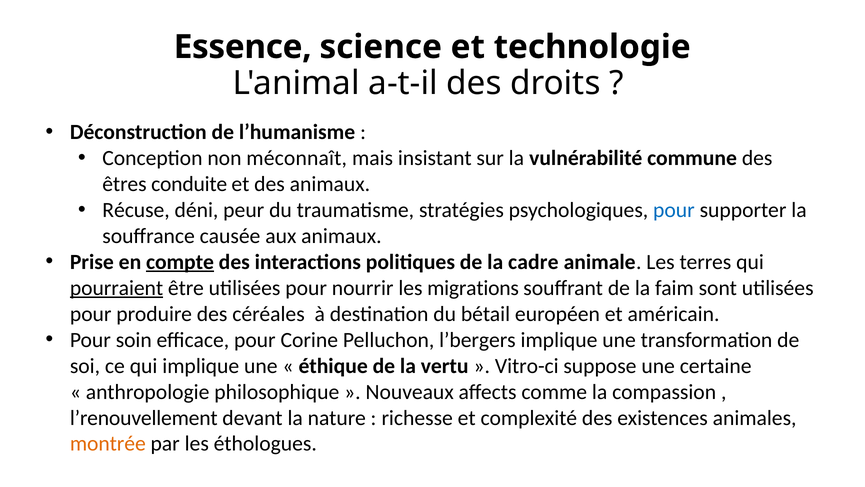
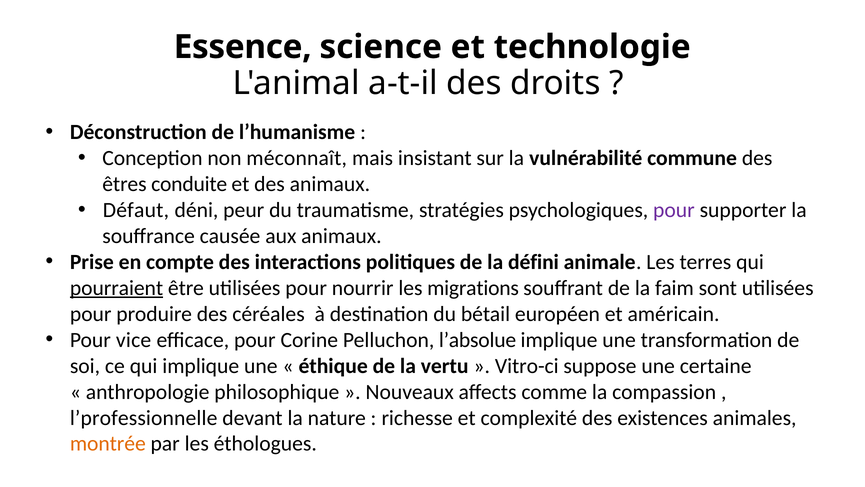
Récuse: Récuse -> Défaut (136, 210)
pour colour: blue -> purple (674, 210)
compte underline: present -> none (180, 262)
cadre: cadre -> défini (533, 262)
soin: soin -> vice (134, 340)
l’bergers: l’bergers -> l’absolue (478, 340)
l’renouvellement: l’renouvellement -> l’professionnelle (144, 417)
